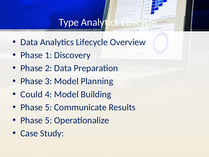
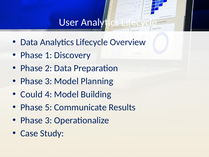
Type: Type -> User (69, 22)
5: 5 -> 3 (48, 120)
